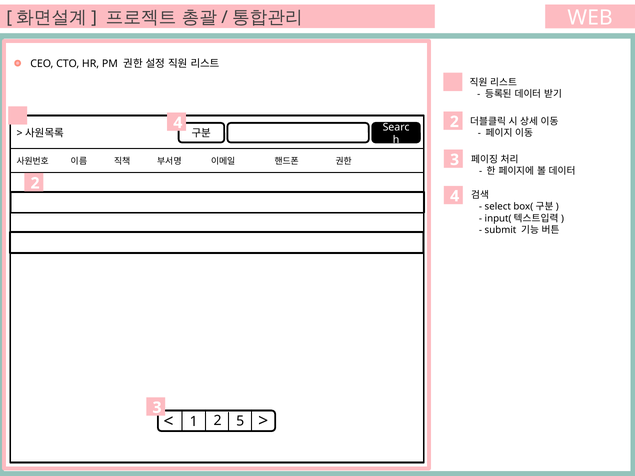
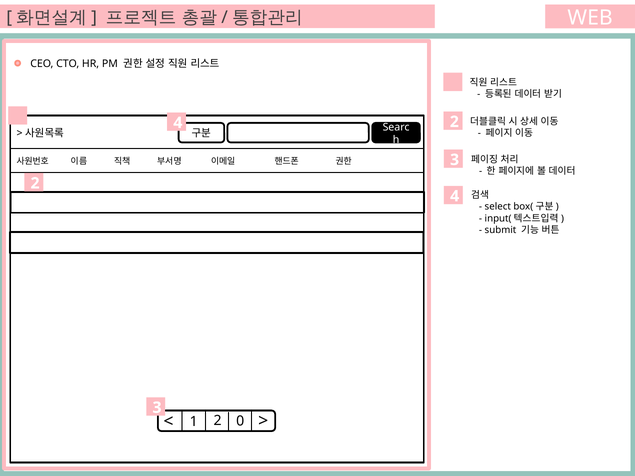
5: 5 -> 0 (240, 421)
